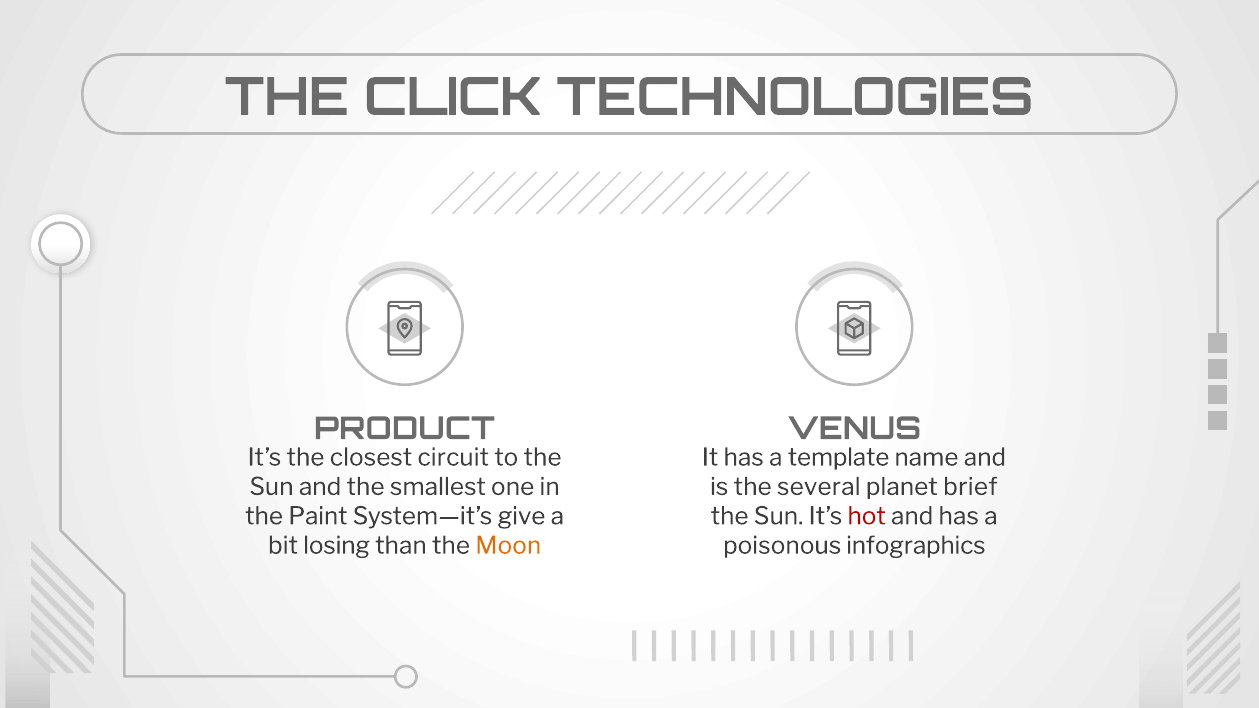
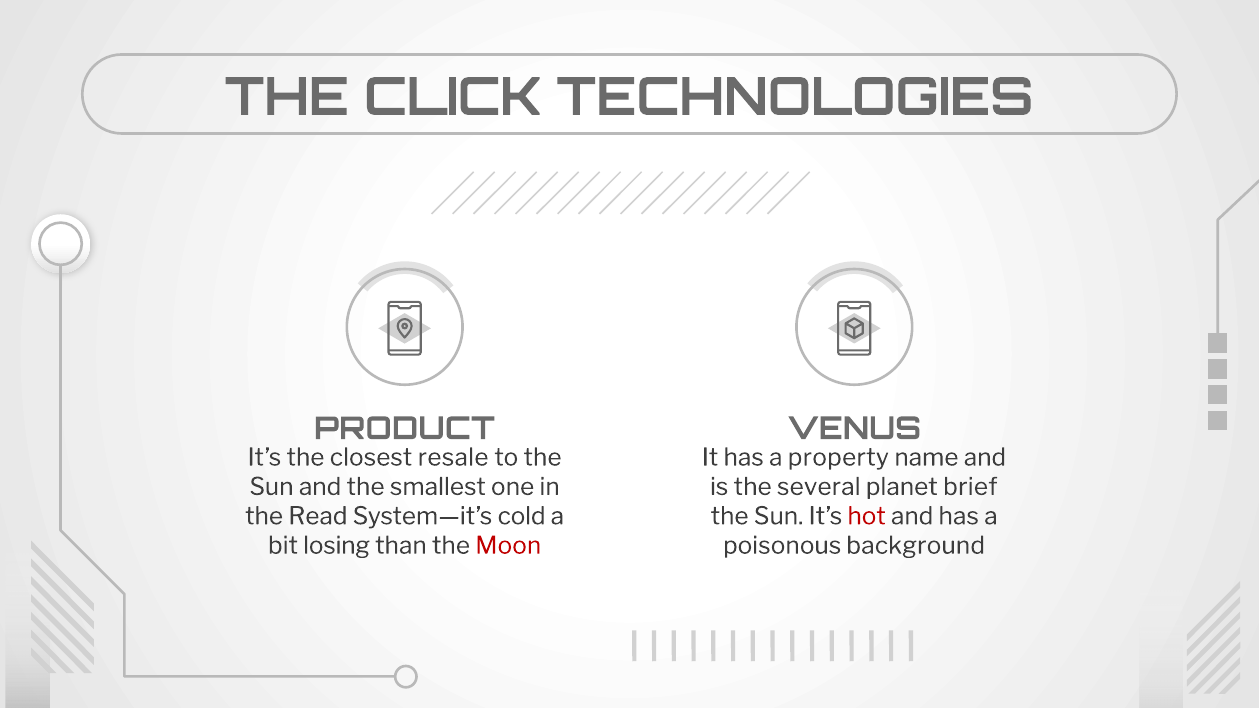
circuit: circuit -> resale (453, 458)
template: template -> property (838, 458)
Paint: Paint -> Read (318, 516)
give: give -> cold (522, 516)
Moon colour: orange -> red (508, 546)
infographics: infographics -> background (916, 546)
